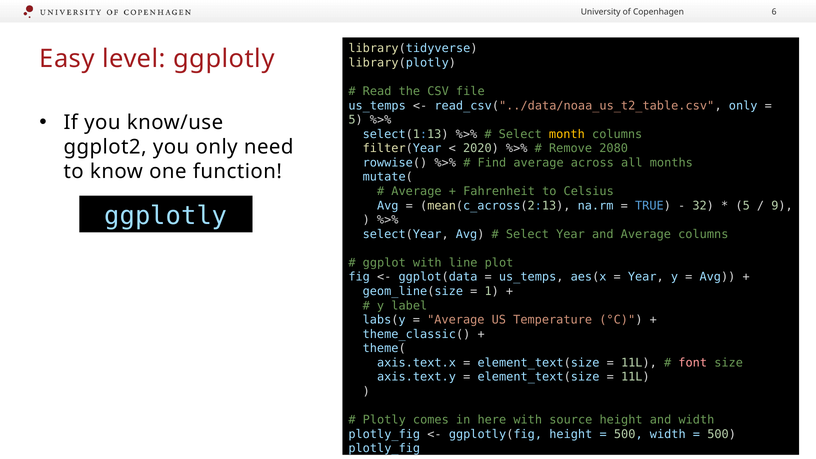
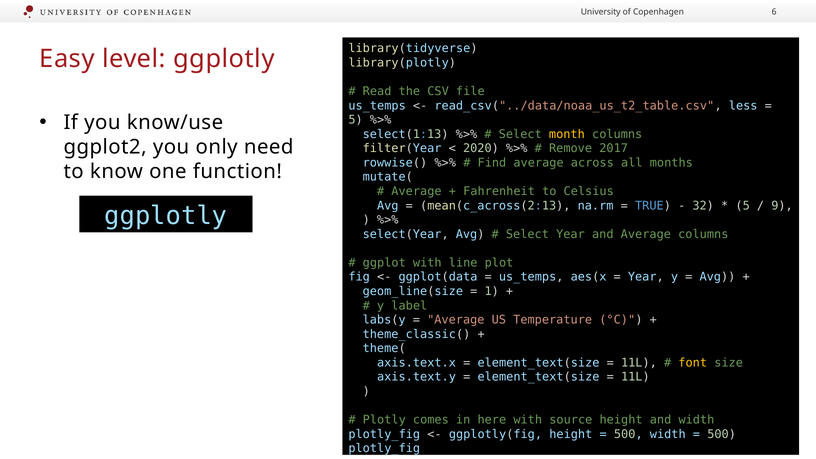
read_csv("../data/noaa_us_t2_table.csv only: only -> less (743, 106)
2080: 2080 -> 2017 (614, 148)
font colour: pink -> yellow (693, 363)
